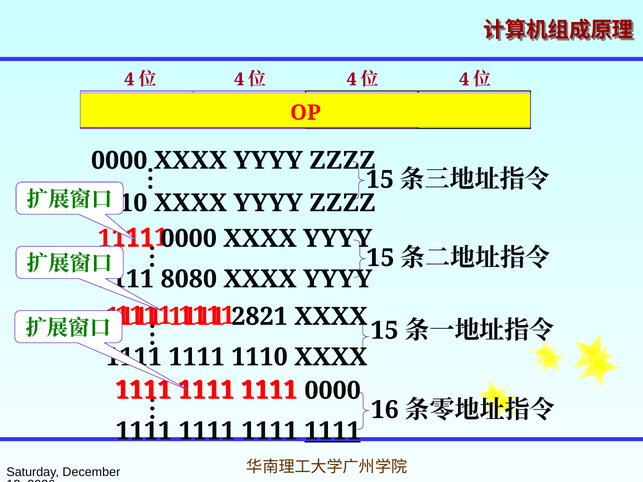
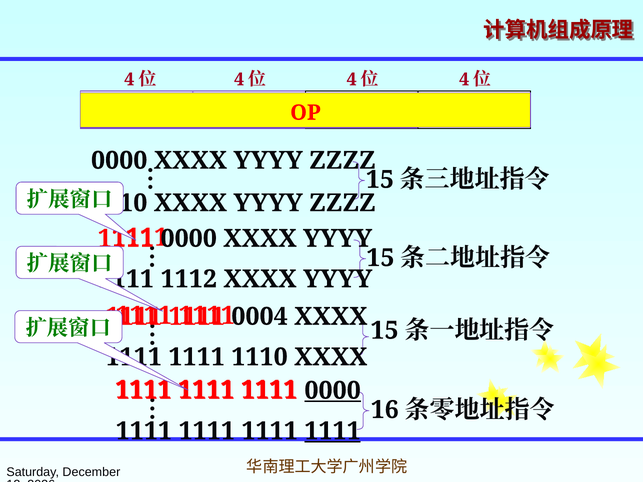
8080: 8080 -> 1112 (189, 279)
2821: 2821 -> 0004 (260, 317)
0000 underline: none -> present (333, 391)
